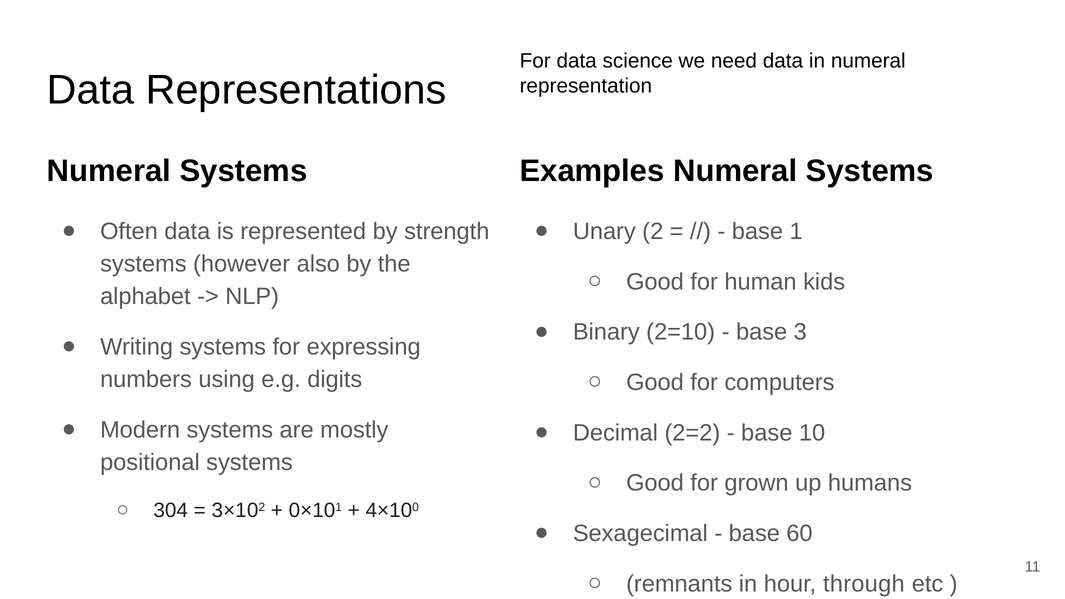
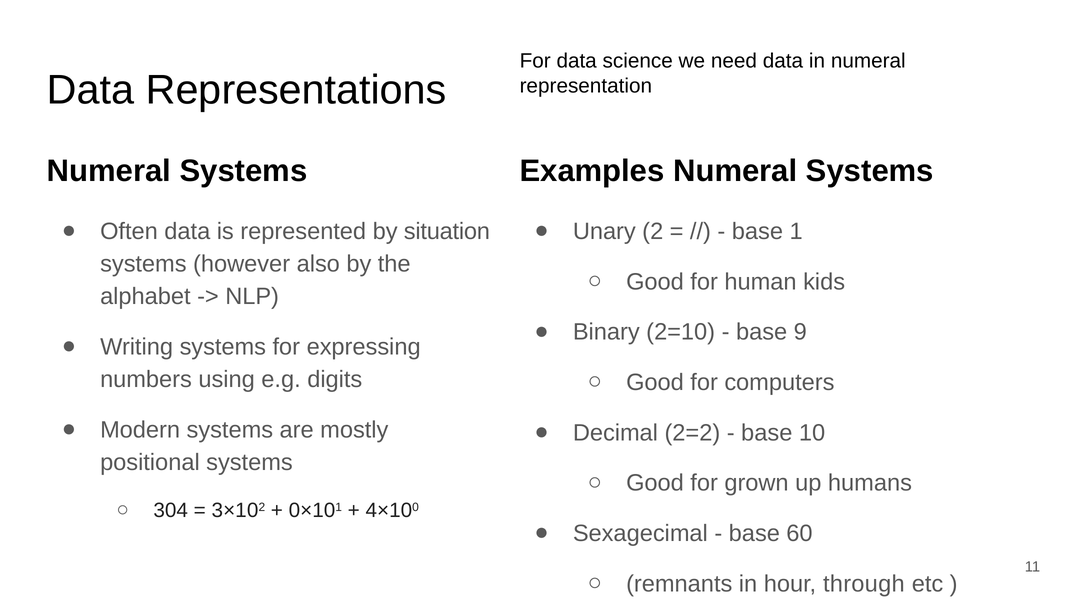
strength: strength -> situation (447, 231)
3: 3 -> 9 (800, 332)
